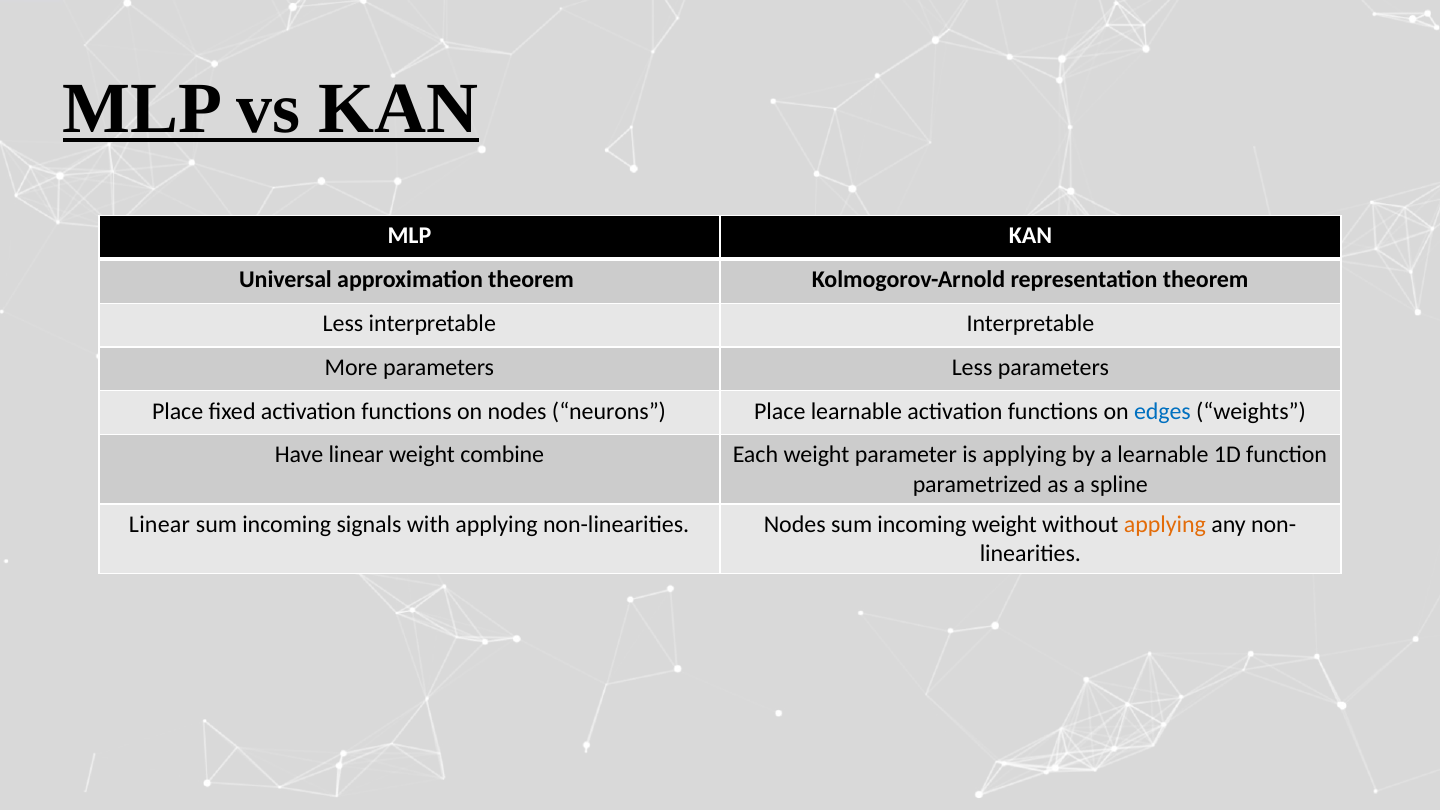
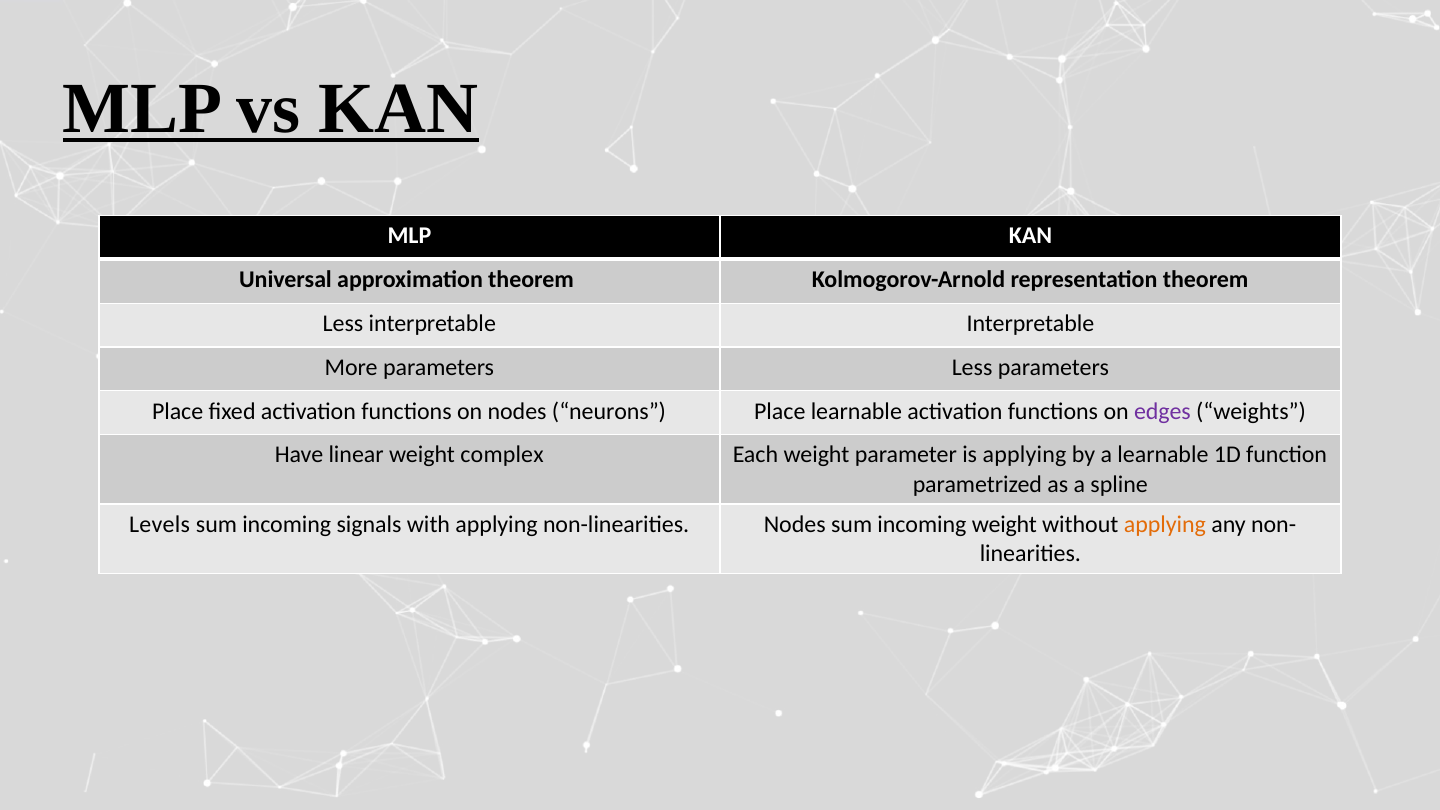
edges colour: blue -> purple (1162, 411)
combine: combine -> complex (502, 455)
Linear: Linear -> Levels (159, 524)
